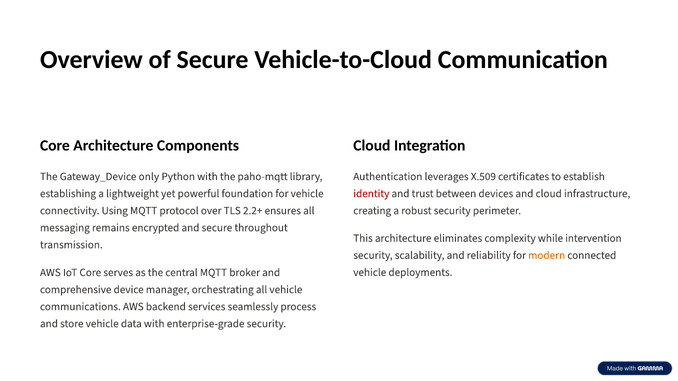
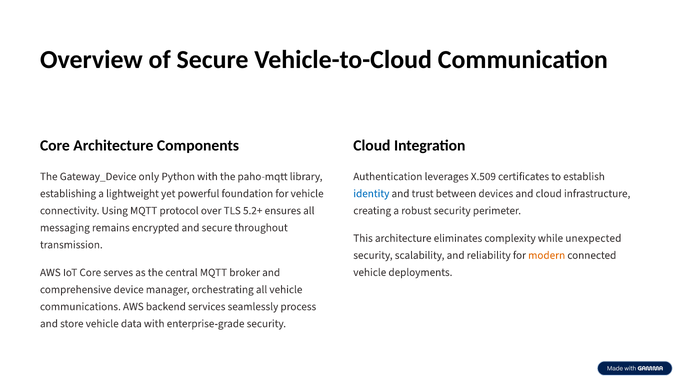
identity colour: red -> blue (371, 194)
2.2+: 2.2+ -> 5.2+ (253, 211)
intervention: intervention -> unexpected (593, 238)
